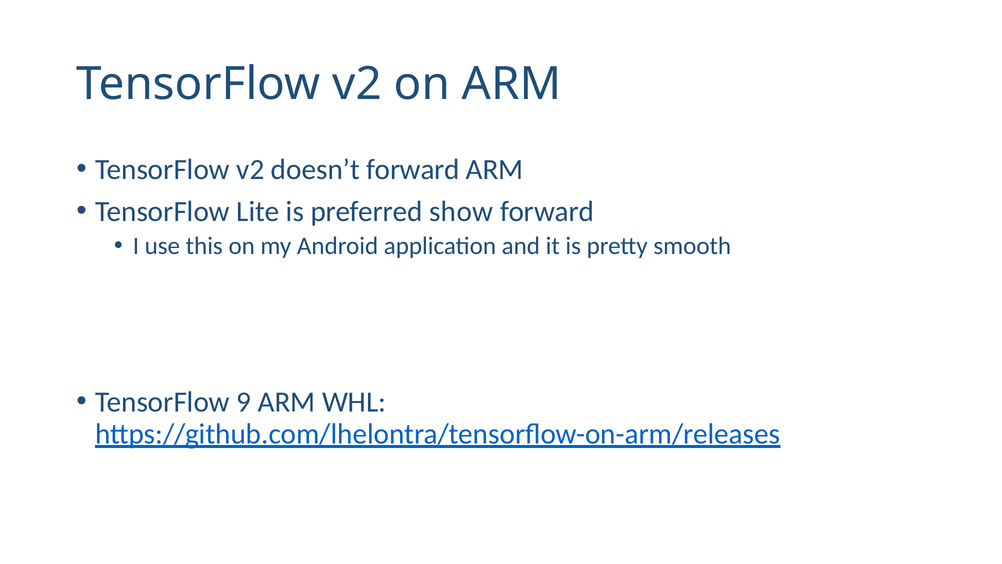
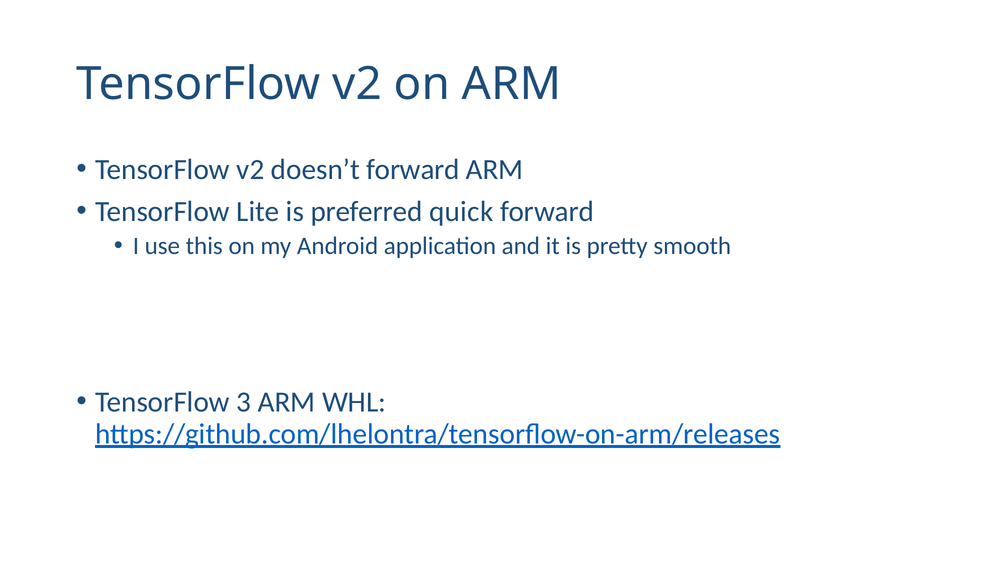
show: show -> quick (461, 211)
9: 9 -> 3 (244, 402)
